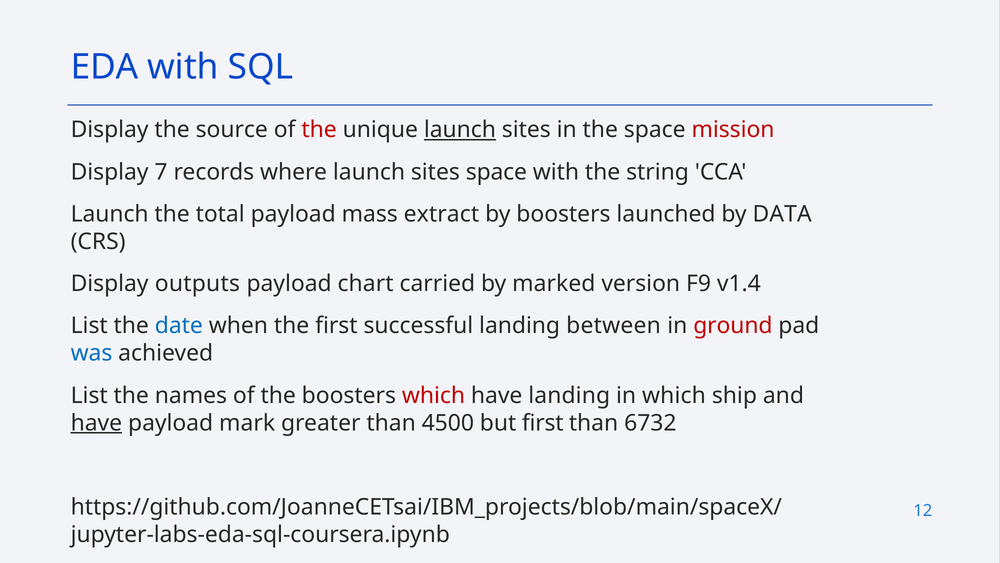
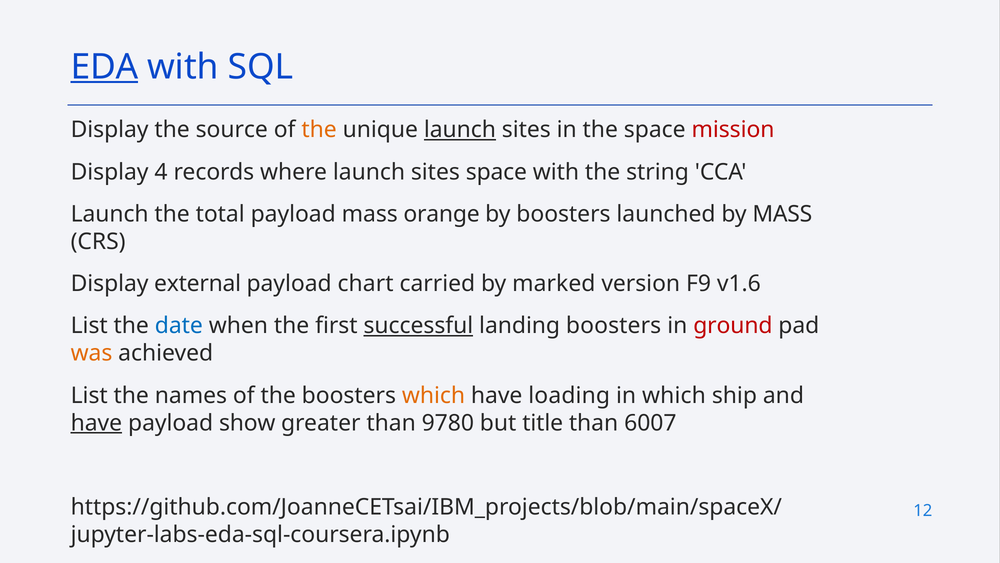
EDA underline: none -> present (104, 67)
the colour: red -> orange (319, 130)
7: 7 -> 4 (161, 172)
extract: extract -> orange (442, 214)
by DATA: DATA -> MASS (782, 214)
outputs: outputs -> external (198, 284)
v1.4: v1.4 -> v1.6 (739, 284)
successful underline: none -> present (418, 326)
landing between: between -> boosters (614, 326)
was colour: blue -> orange (92, 353)
which colour: red -> orange (433, 395)
have landing: landing -> loading (569, 395)
mark: mark -> show (247, 423)
4500: 4500 -> 9780 (448, 423)
but first: first -> title (543, 423)
6732: 6732 -> 6007 (650, 423)
